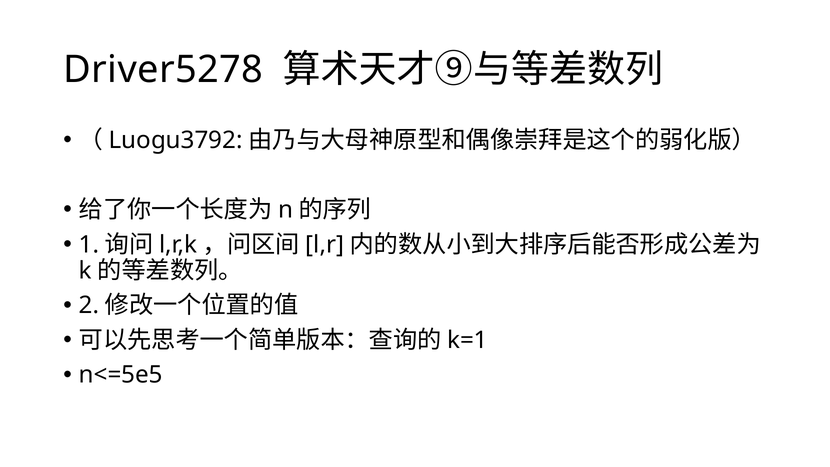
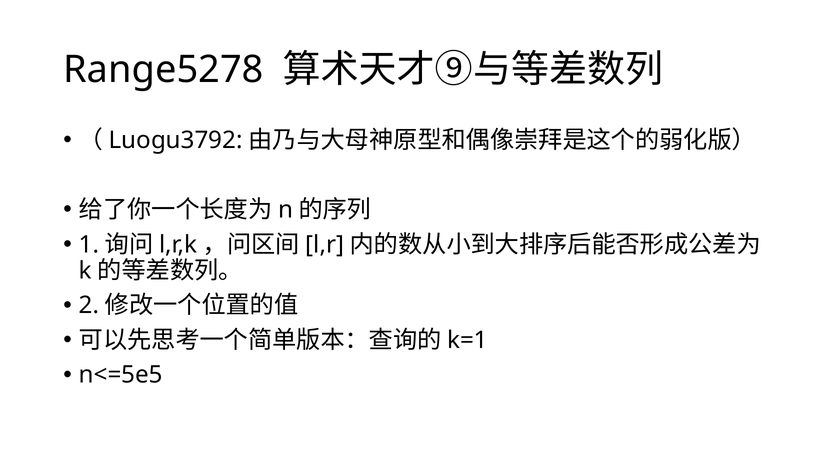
Driver5278: Driver5278 -> Range5278 (163, 70)
